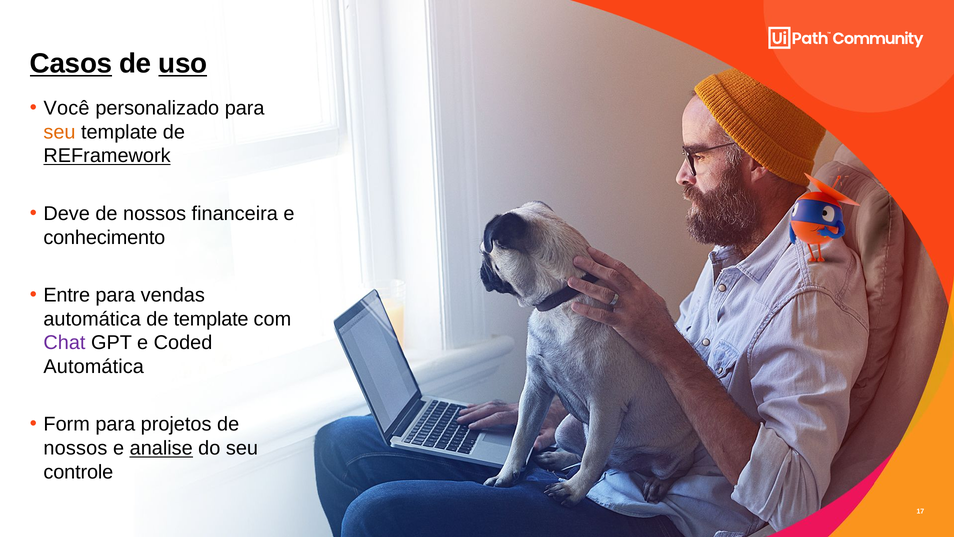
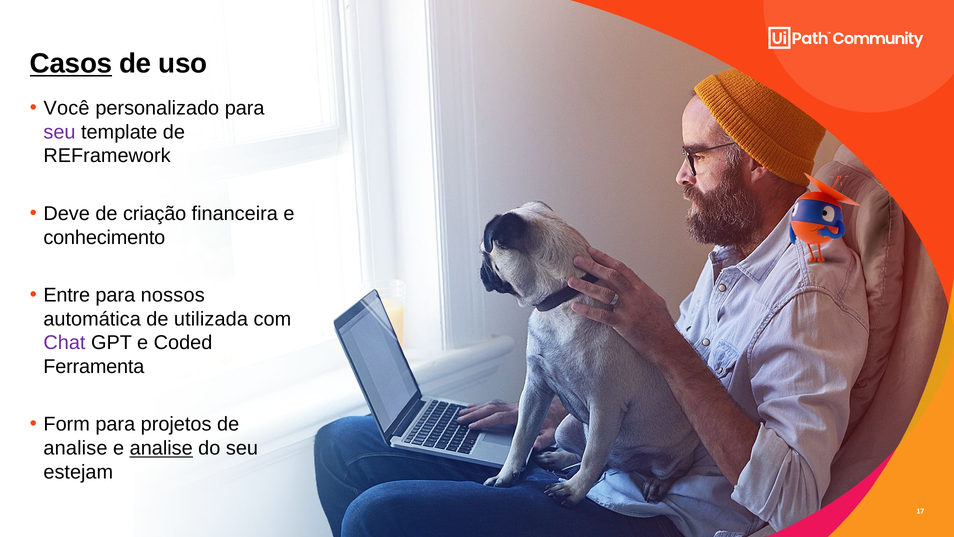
uso underline: present -> none (183, 64)
seu colour: orange -> purple (59, 132)
REFramework underline: present -> none (107, 156)
nossos: nossos -> criação (155, 213)
vendas: vendas -> nossos (173, 295)
de template: template -> utilizada (211, 319)
Automática: Automática -> Ferramenta (94, 367)
nossos: nossos -> analise (75, 448)
controle: controle -> estejam (78, 472)
